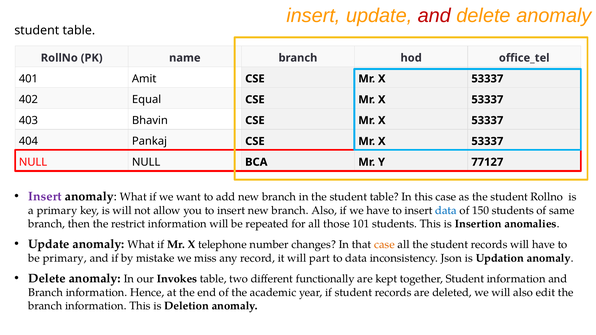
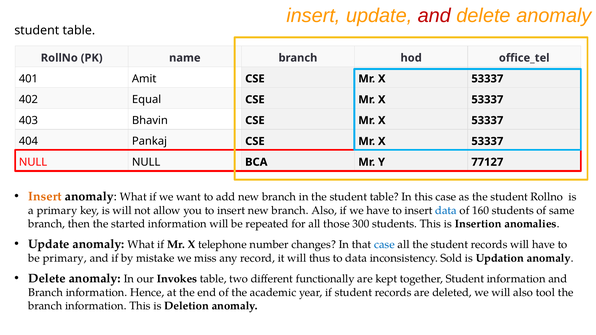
Insert colour: purple -> orange (45, 197)
150: 150 -> 160 (481, 211)
restrict: restrict -> started (128, 224)
101: 101 -> 300 (361, 224)
case colour: orange -> blue (384, 245)
part: part -> thus (320, 258)
Json: Json -> Sold (451, 258)
edit: edit -> tool (545, 293)
